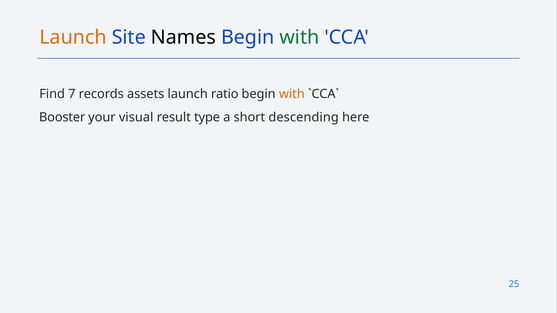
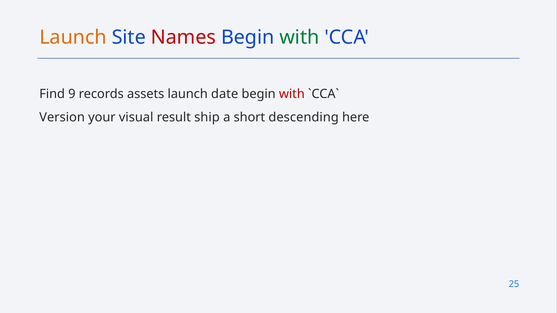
Names colour: black -> red (183, 37)
7: 7 -> 9 (72, 94)
ratio: ratio -> date (225, 94)
with colour: orange -> red (292, 94)
Booster: Booster -> Version (62, 117)
type: type -> ship (207, 117)
